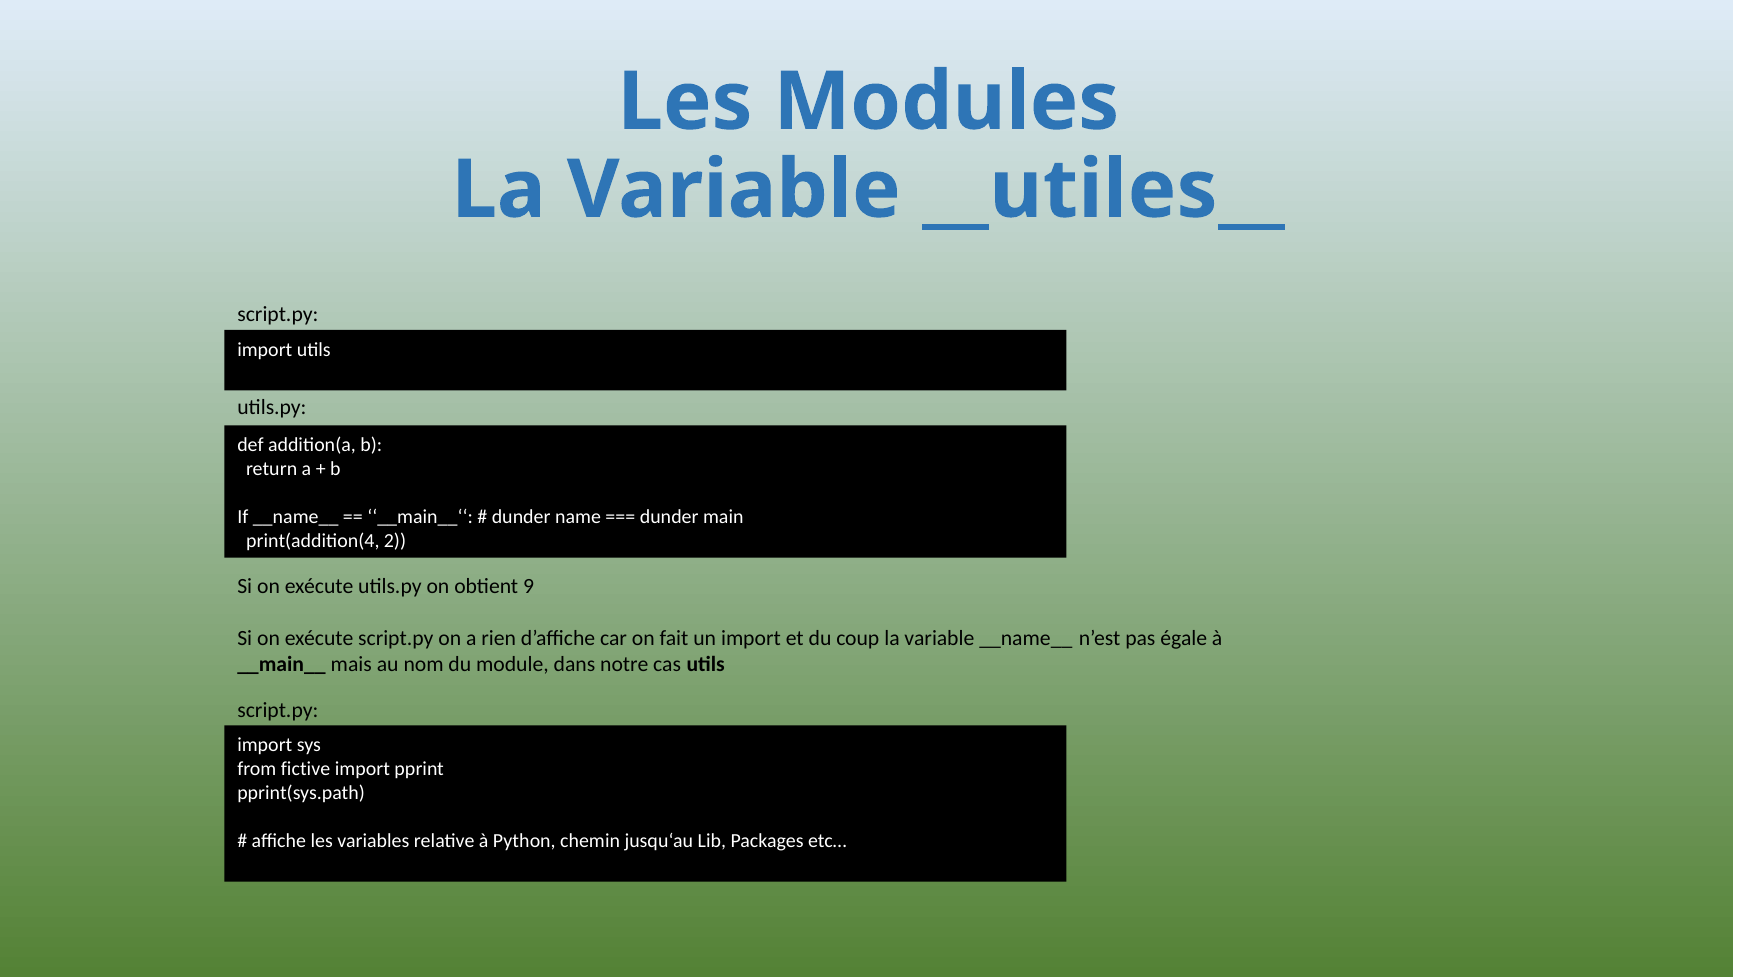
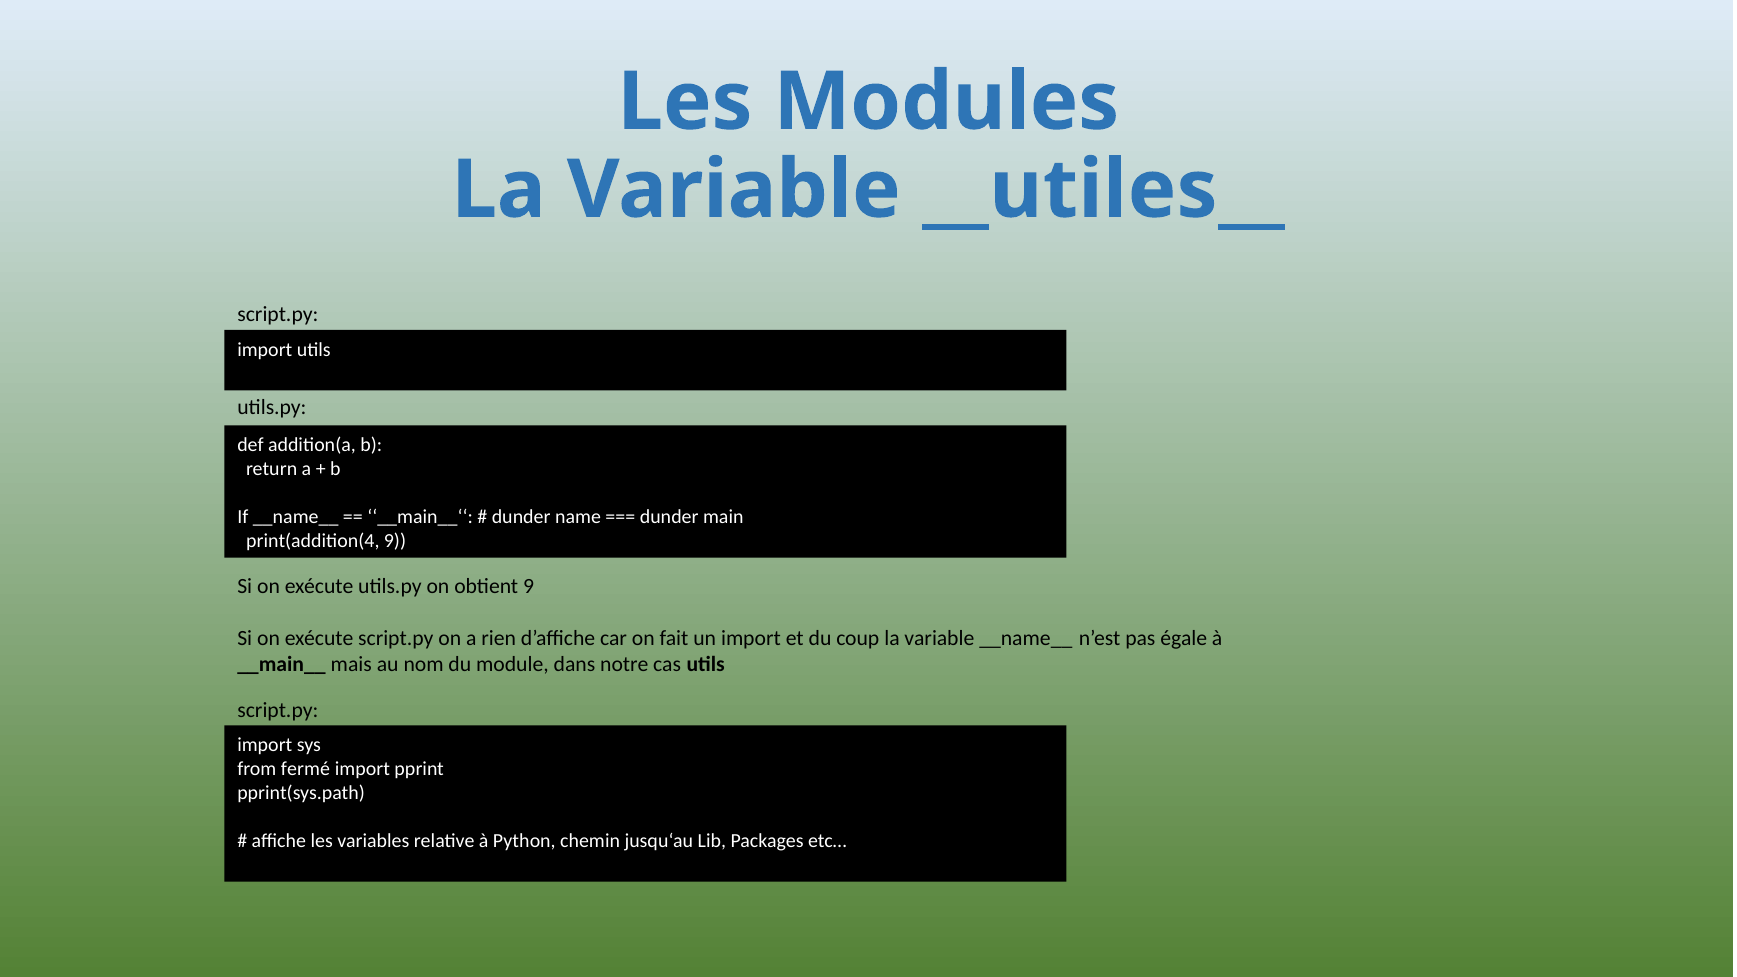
print(addition(4 2: 2 -> 9 (395, 541)
fictive: fictive -> fermé (305, 769)
